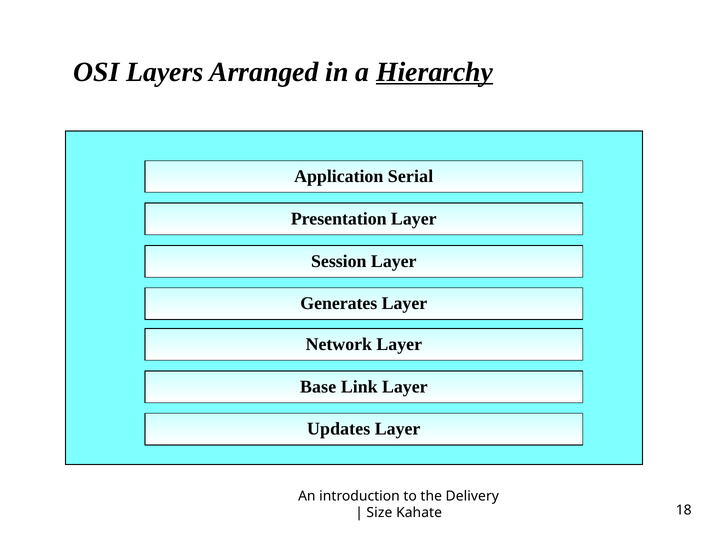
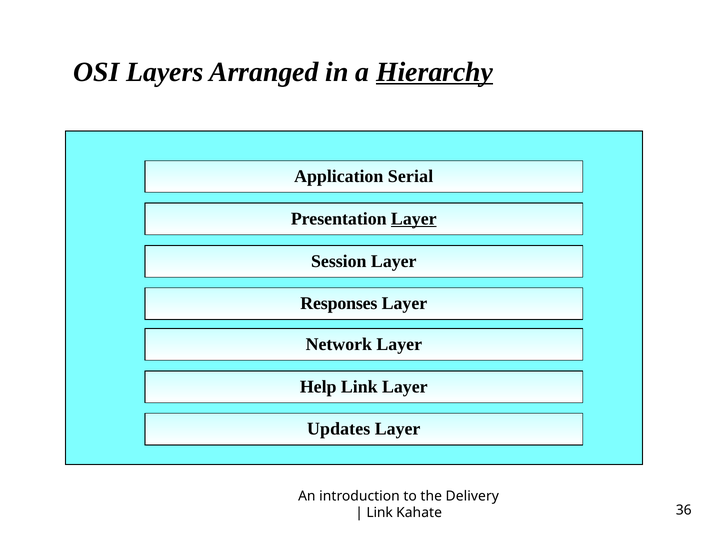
Layer underline: none -> present (414, 219)
Generates: Generates -> Responses (339, 303)
Base: Base -> Help (318, 386)
Size: Size -> Link (380, 512)
18: 18 -> 36 (684, 510)
